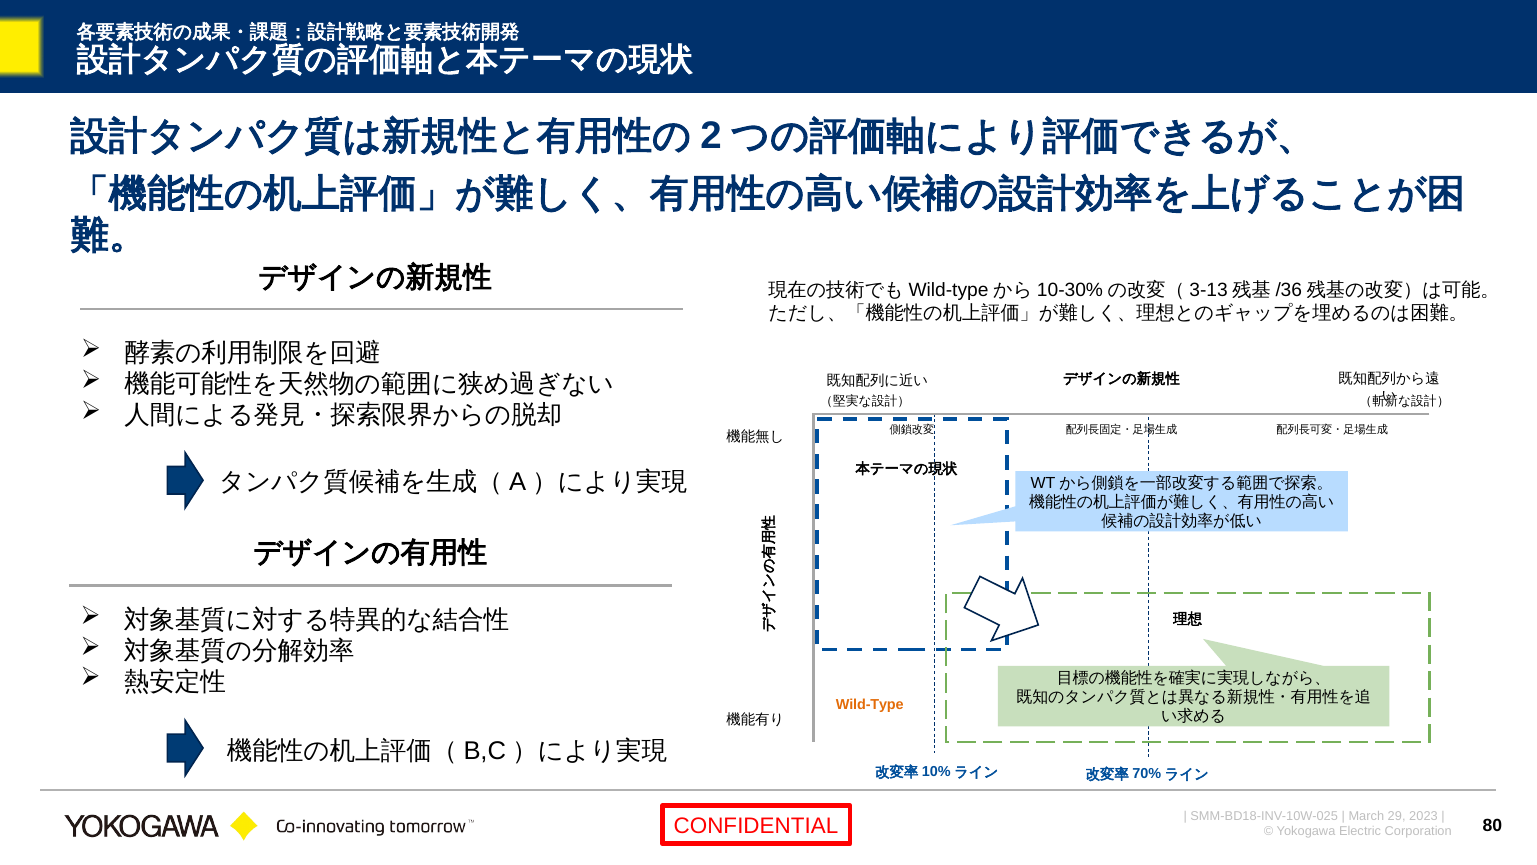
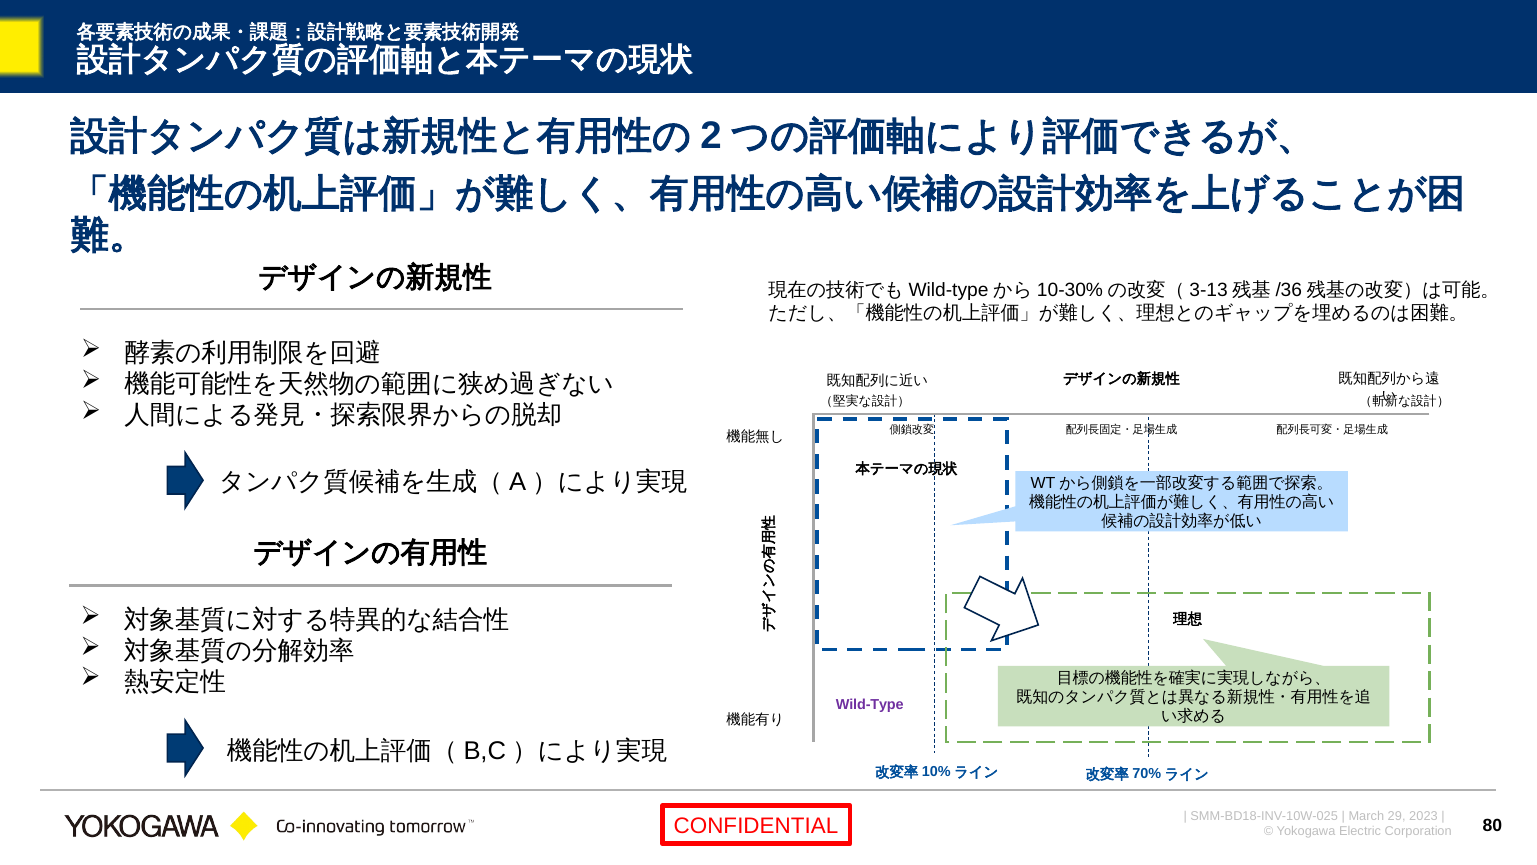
Wild-Type colour: orange -> purple (870, 704)
